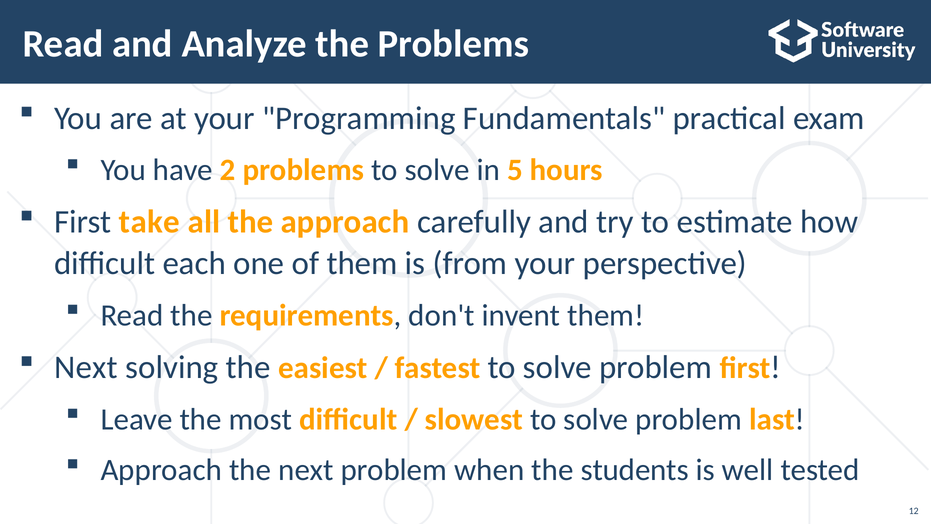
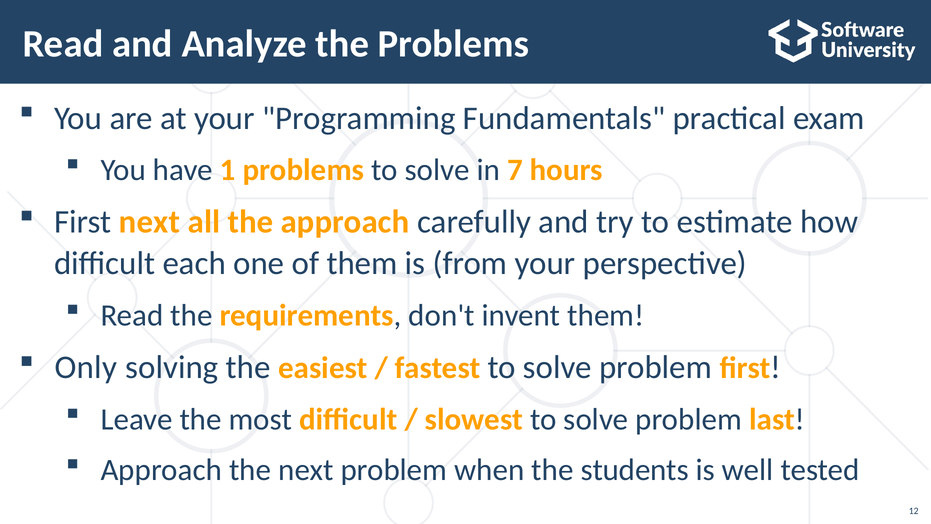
2: 2 -> 1 (228, 170)
5: 5 -> 7 (515, 170)
First take: take -> next (149, 222)
Next: Next -> Only (86, 367)
